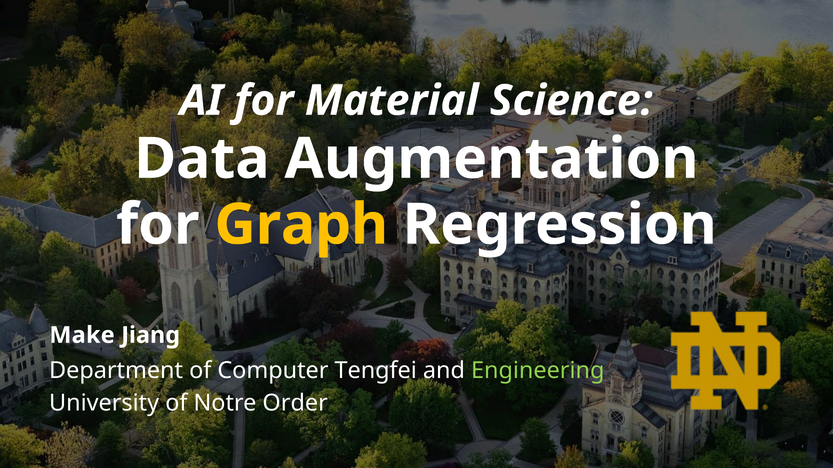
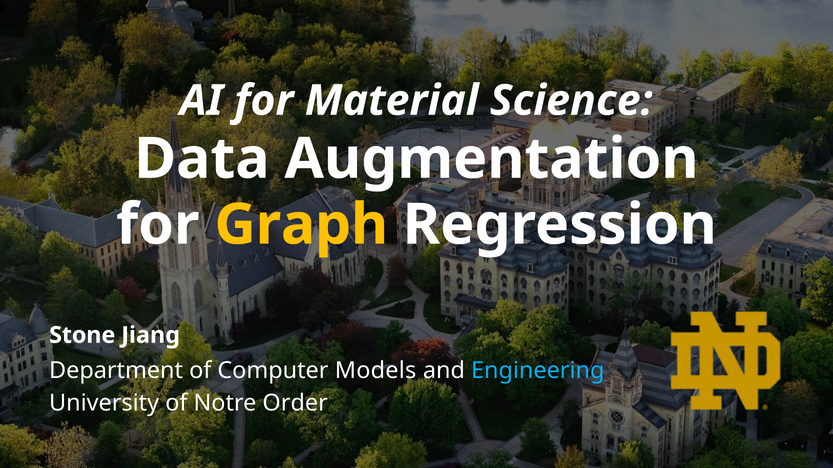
Make: Make -> Stone (82, 336)
Tengfei: Tengfei -> Models (376, 371)
Engineering colour: light green -> light blue (538, 371)
